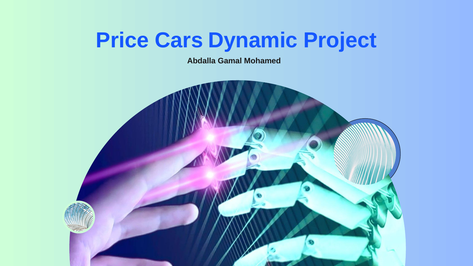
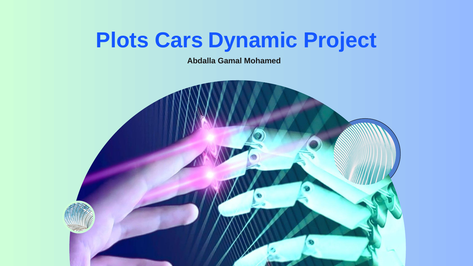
Price: Price -> Plots (122, 40)
